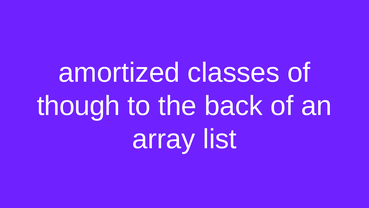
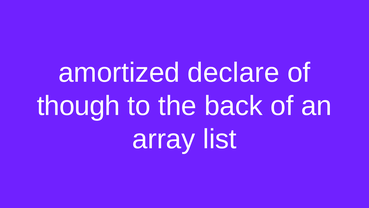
classes: classes -> declare (233, 72)
